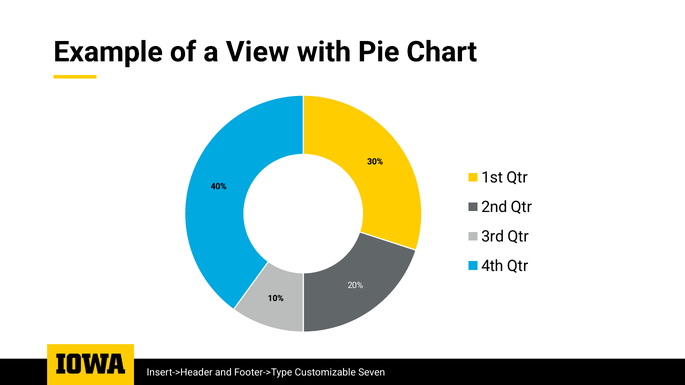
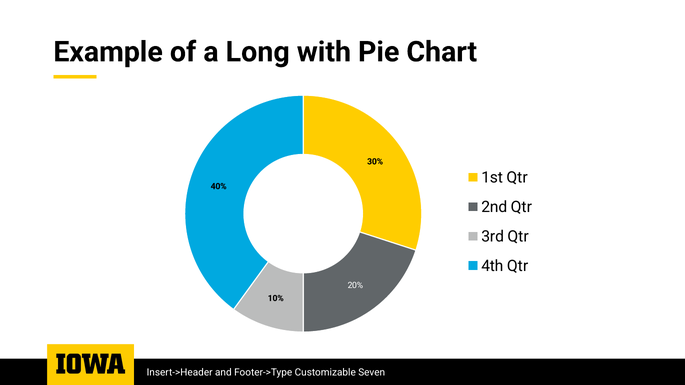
View: View -> Long (258, 52)
